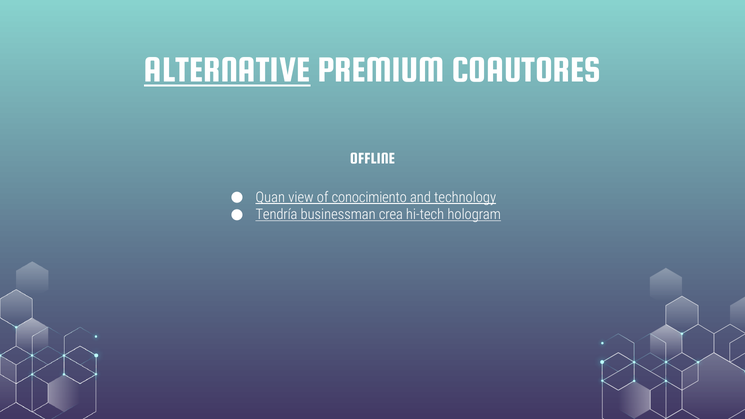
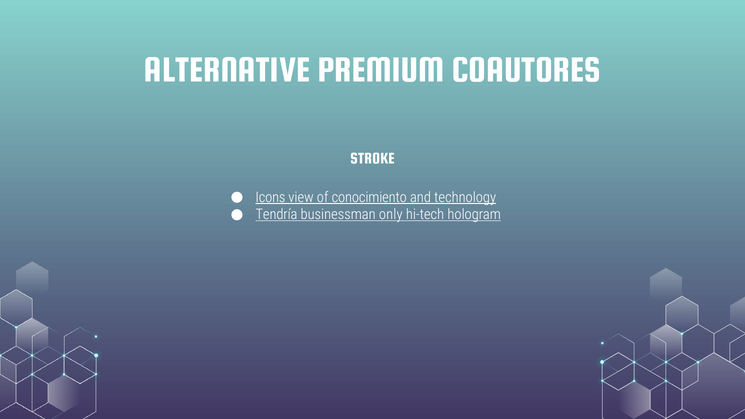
ALTERNATIVE underline: present -> none (227, 70)
OFFLINE: OFFLINE -> STROKE (372, 159)
Quan: Quan -> Icons (270, 197)
crea: crea -> only (391, 215)
